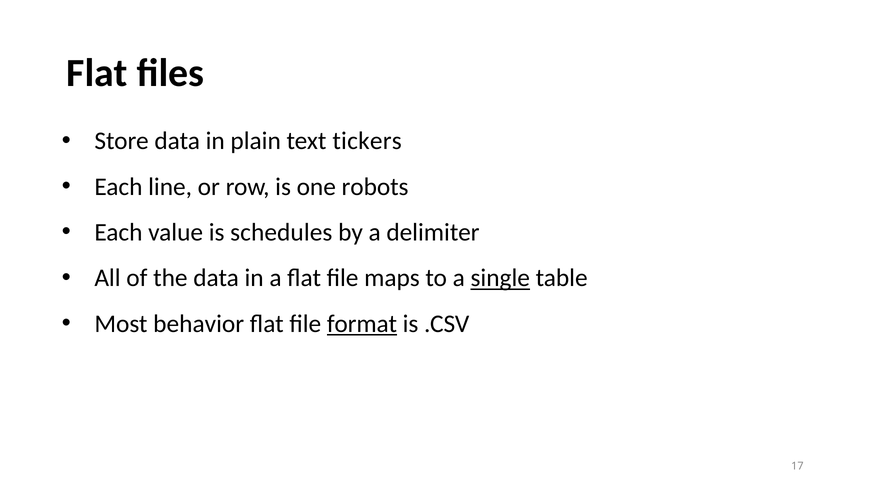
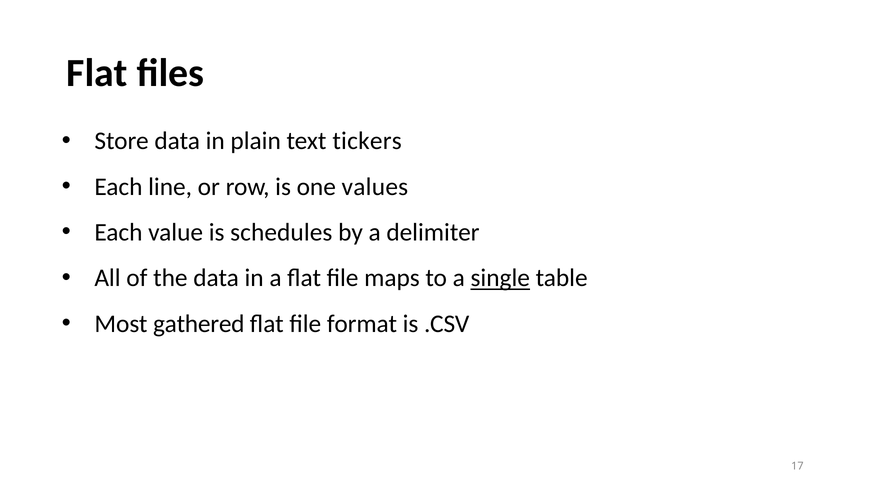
robots: robots -> values (375, 187)
behavior: behavior -> gathered (199, 324)
format underline: present -> none (362, 324)
